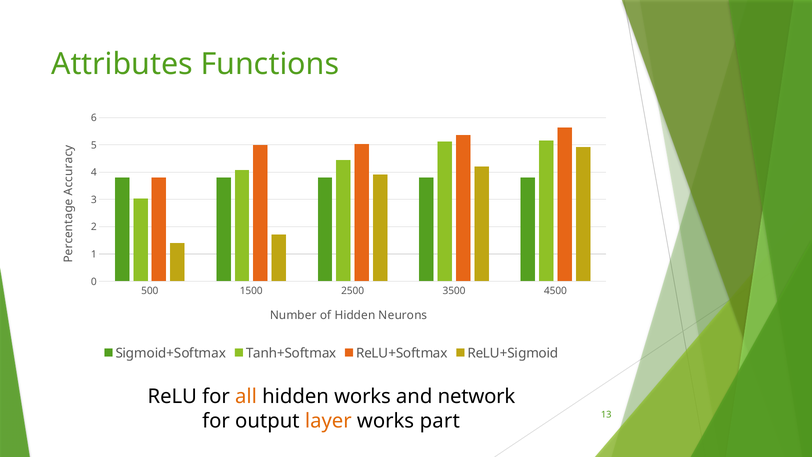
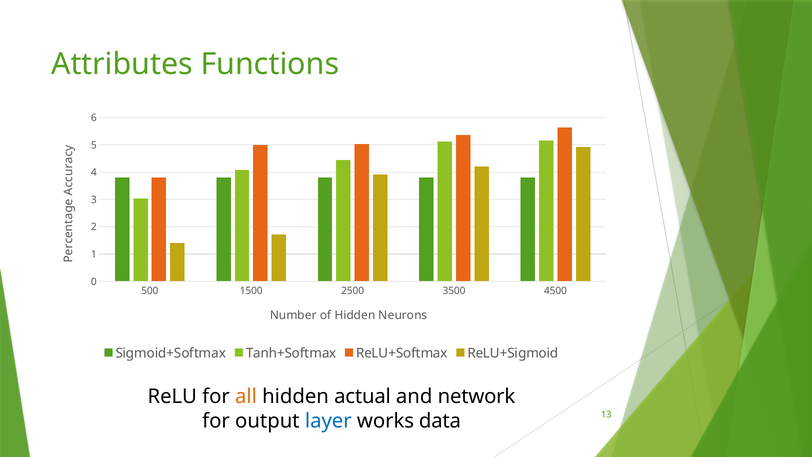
hidden works: works -> actual (363, 396)
layer colour: orange -> blue (328, 421)
part: part -> data (440, 421)
